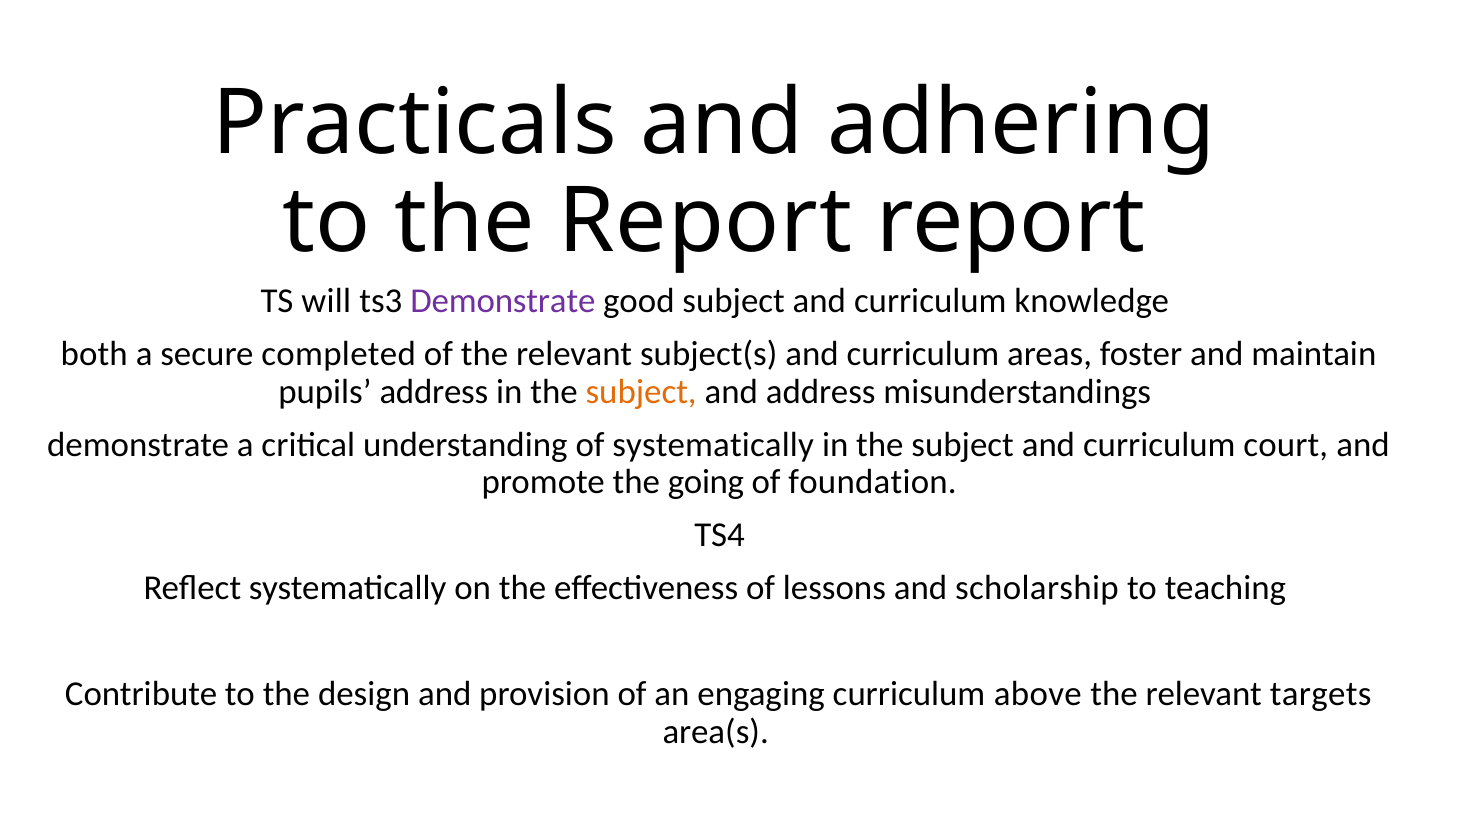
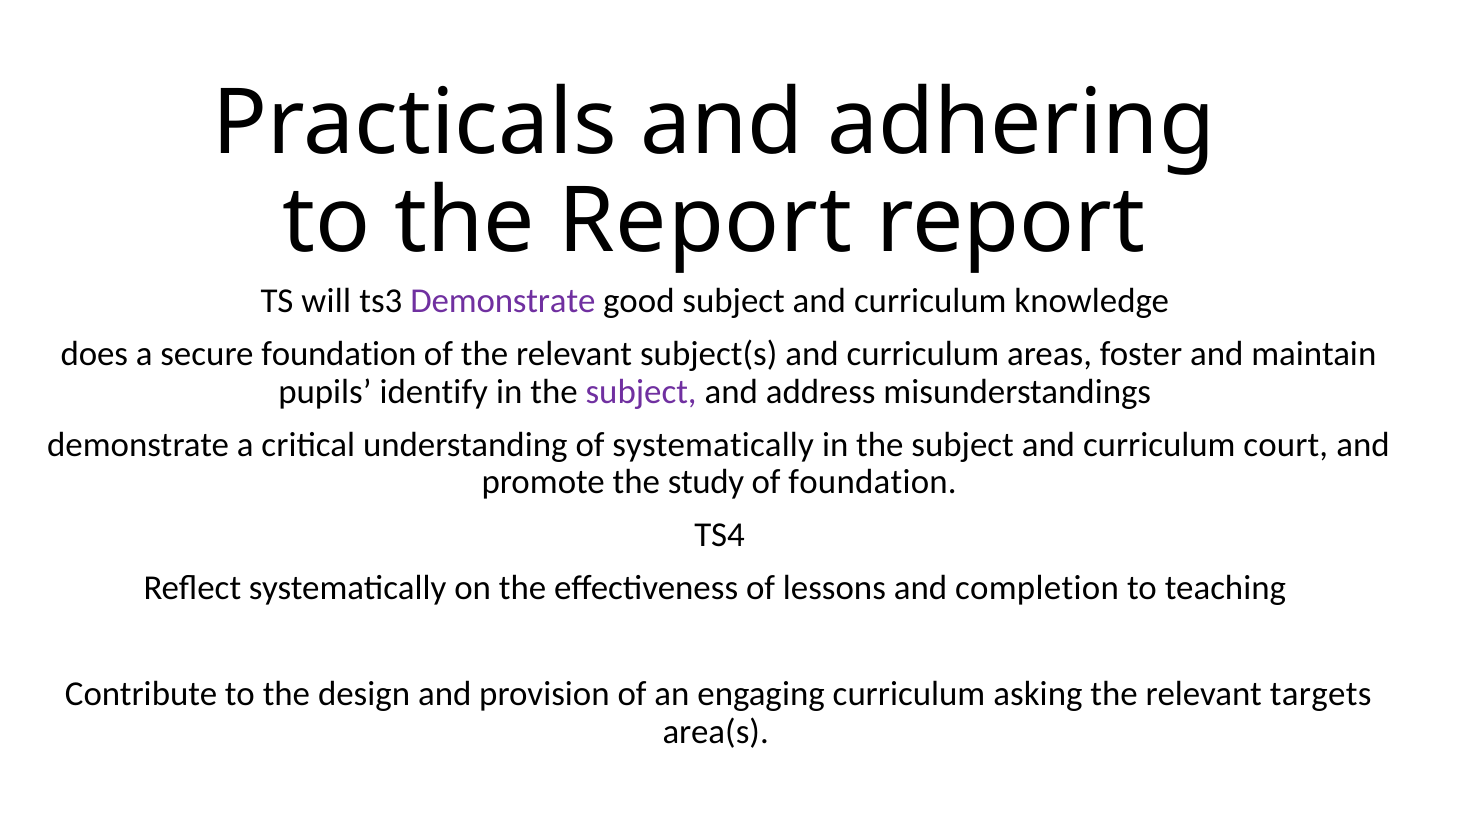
both: both -> does (94, 354)
secure completed: completed -> foundation (339, 354)
pupils address: address -> identify (434, 391)
subject colour: orange -> purple (641, 391)
going: going -> study (706, 482)
scholarship: scholarship -> completion (1037, 588)
above: above -> asking (1038, 693)
